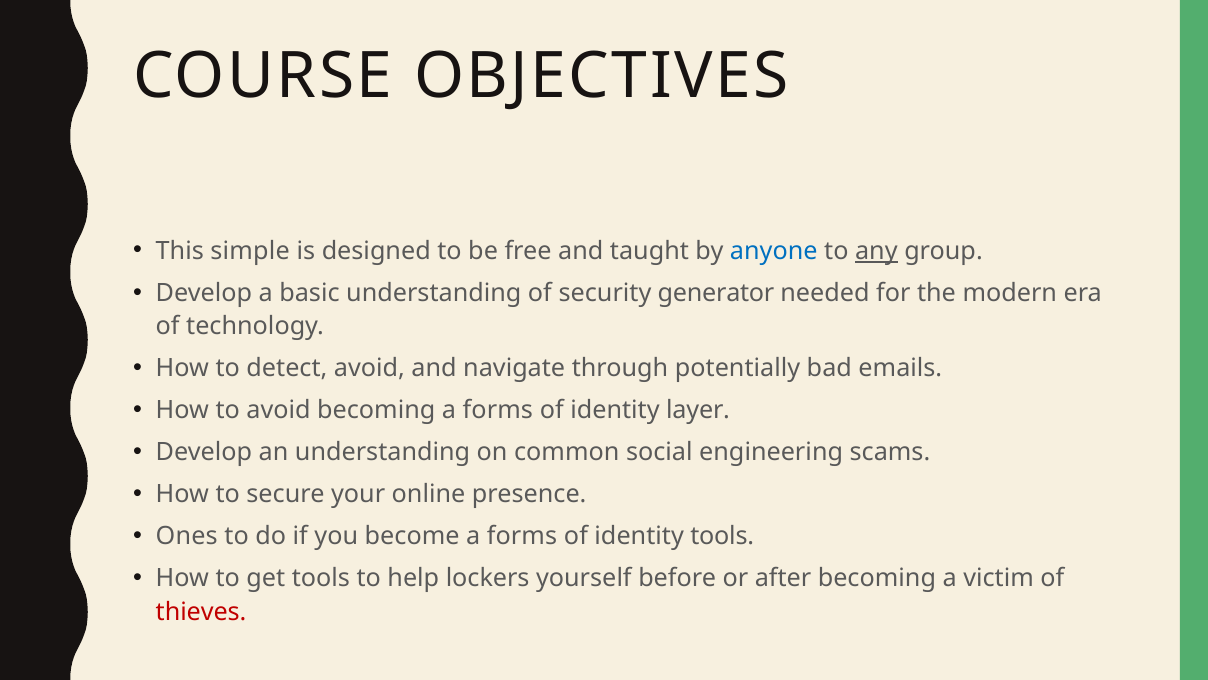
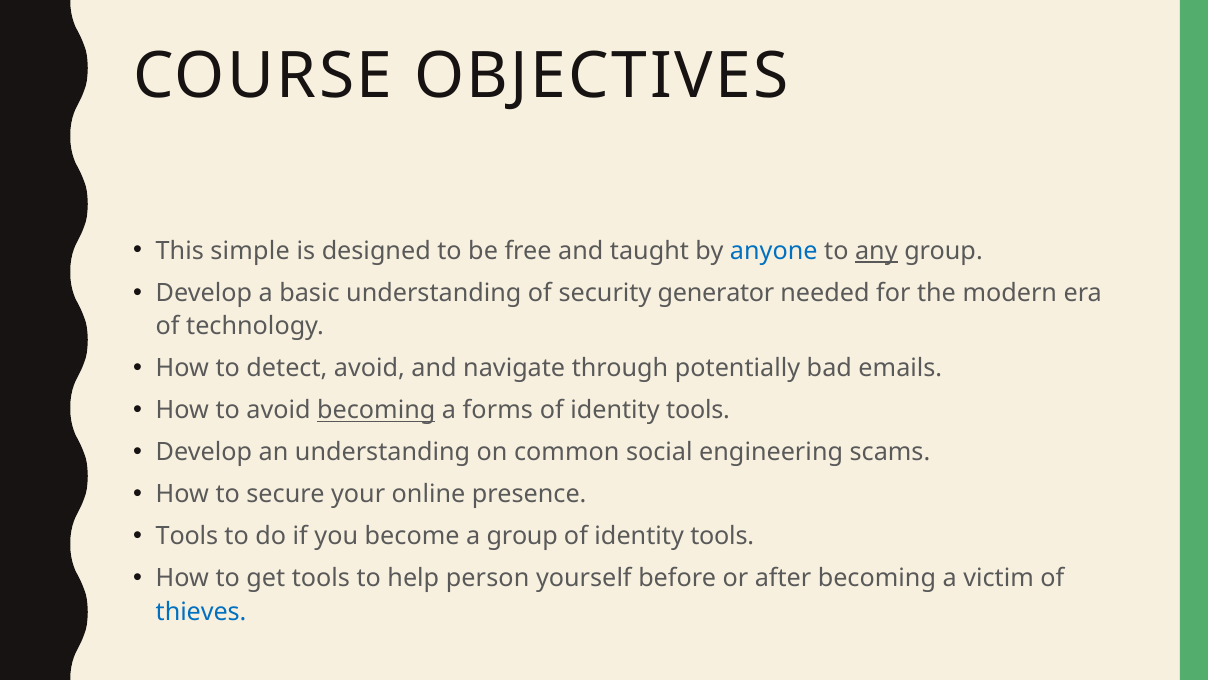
becoming underline: none -> present (376, 410)
layer: layer -> tools (698, 410)
Ones: Ones -> Tools (187, 536)
become a forms: forms -> group (522, 536)
lockers: lockers -> person (488, 578)
thieves colour: red -> blue (201, 611)
